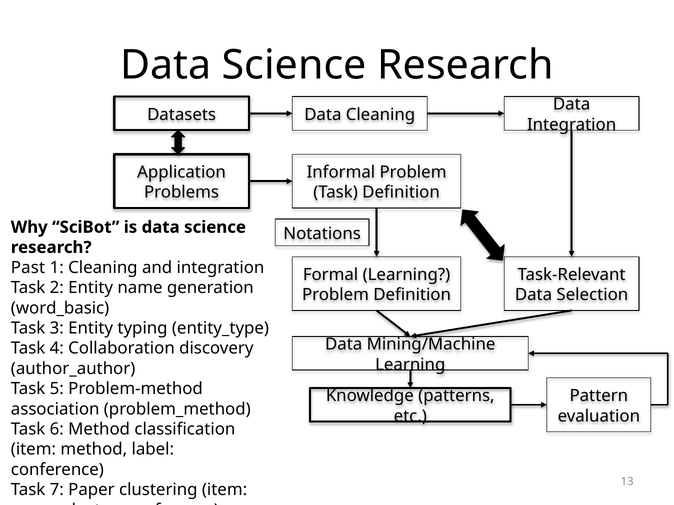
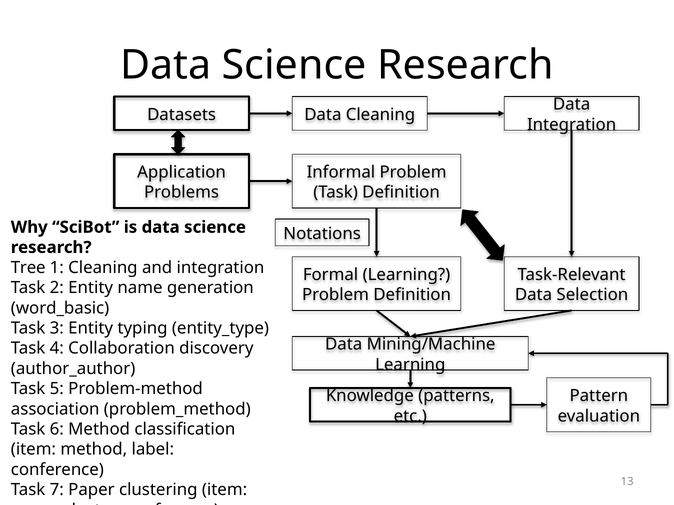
Past: Past -> Tree (28, 268)
